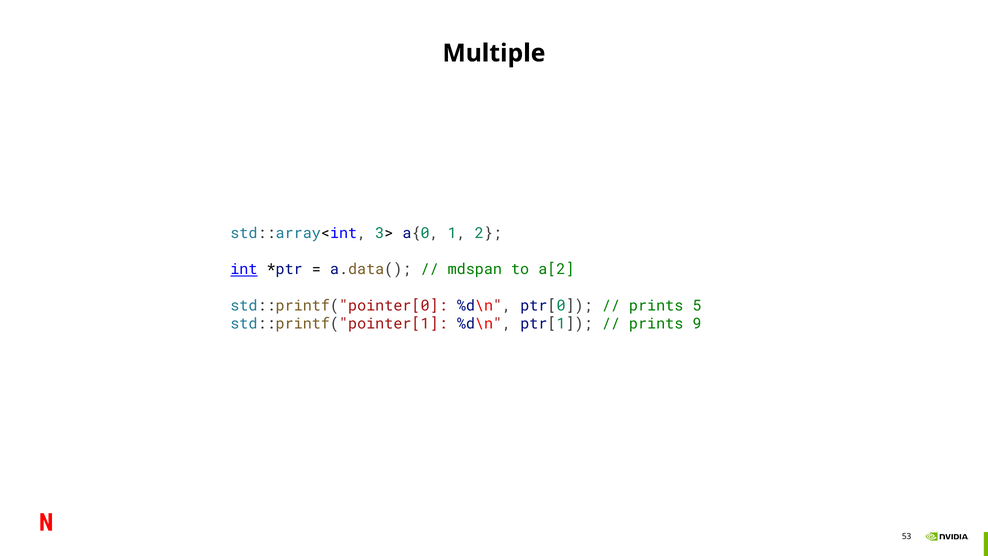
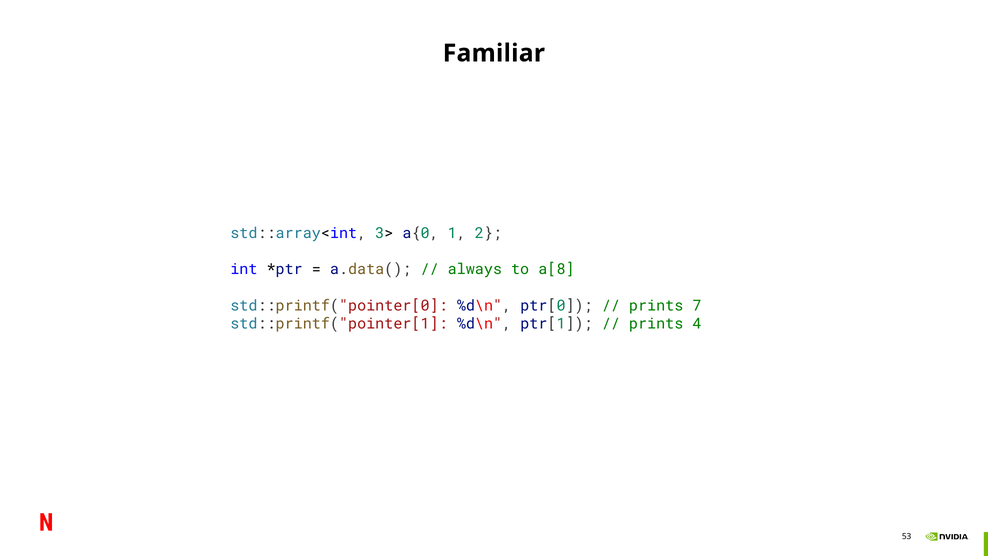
Multiple: Multiple -> Familiar (494, 53)
int underline: present -> none (244, 269)
mdspan: mdspan -> always (475, 269)
a[2: a[2 -> a[8 (556, 269)
5: 5 -> 7 (697, 306)
9: 9 -> 4 (697, 324)
